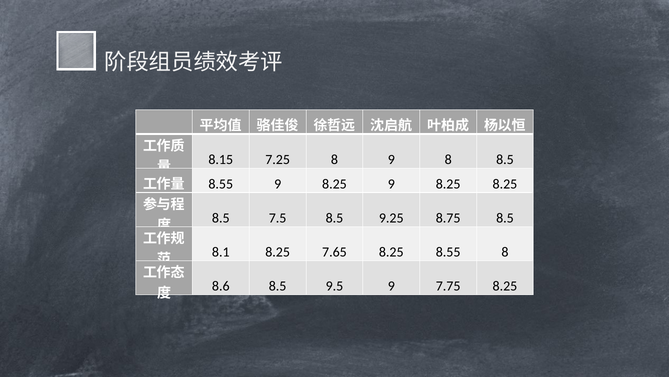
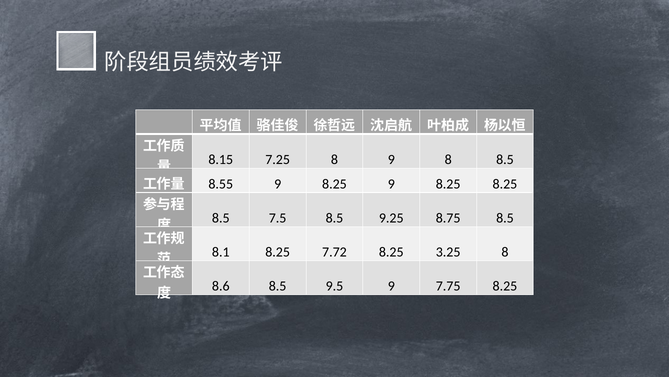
7.65: 7.65 -> 7.72 (334, 252)
8.25 8.55: 8.55 -> 3.25 (448, 252)
